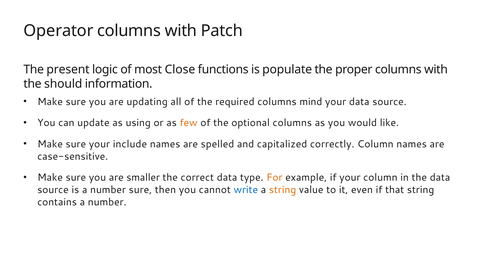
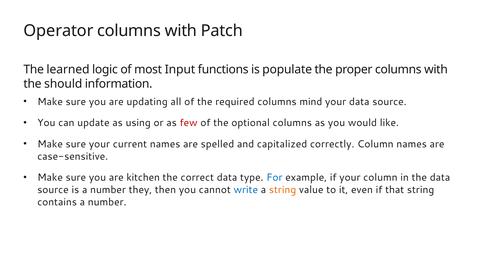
present: present -> learned (68, 69)
Close: Close -> Input (180, 69)
few colour: orange -> red (189, 123)
include: include -> current (130, 144)
smaller: smaller -> kitchen (143, 177)
For colour: orange -> blue (274, 177)
number sure: sure -> they (140, 190)
